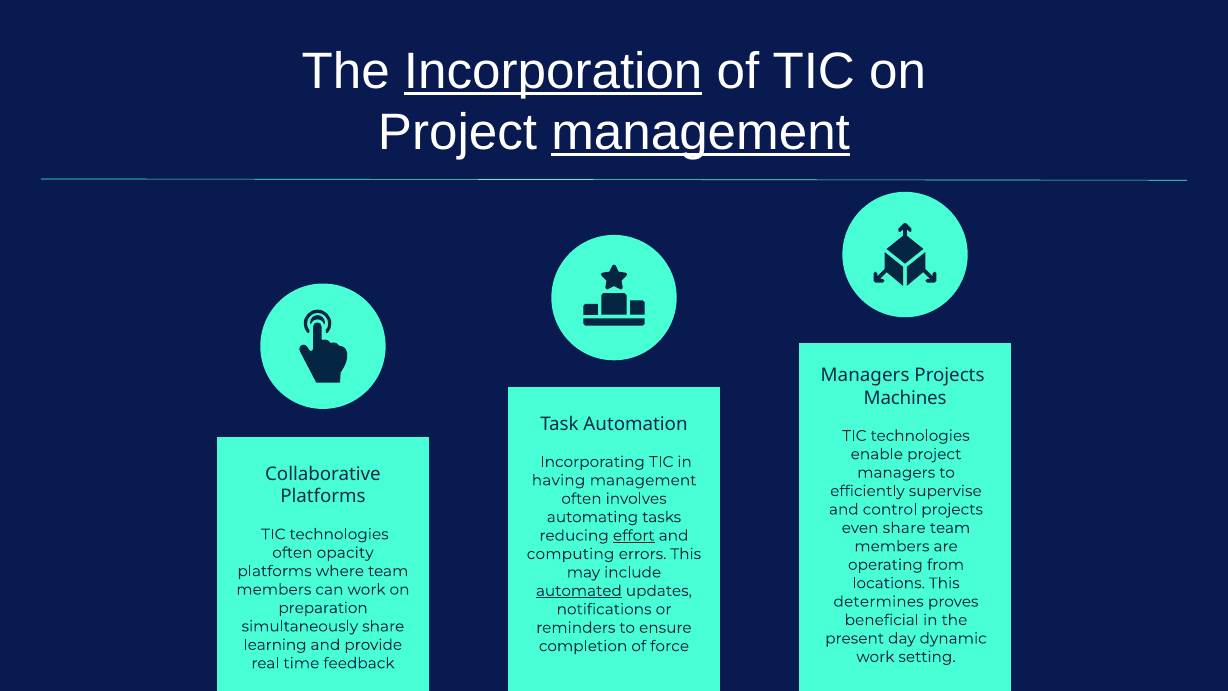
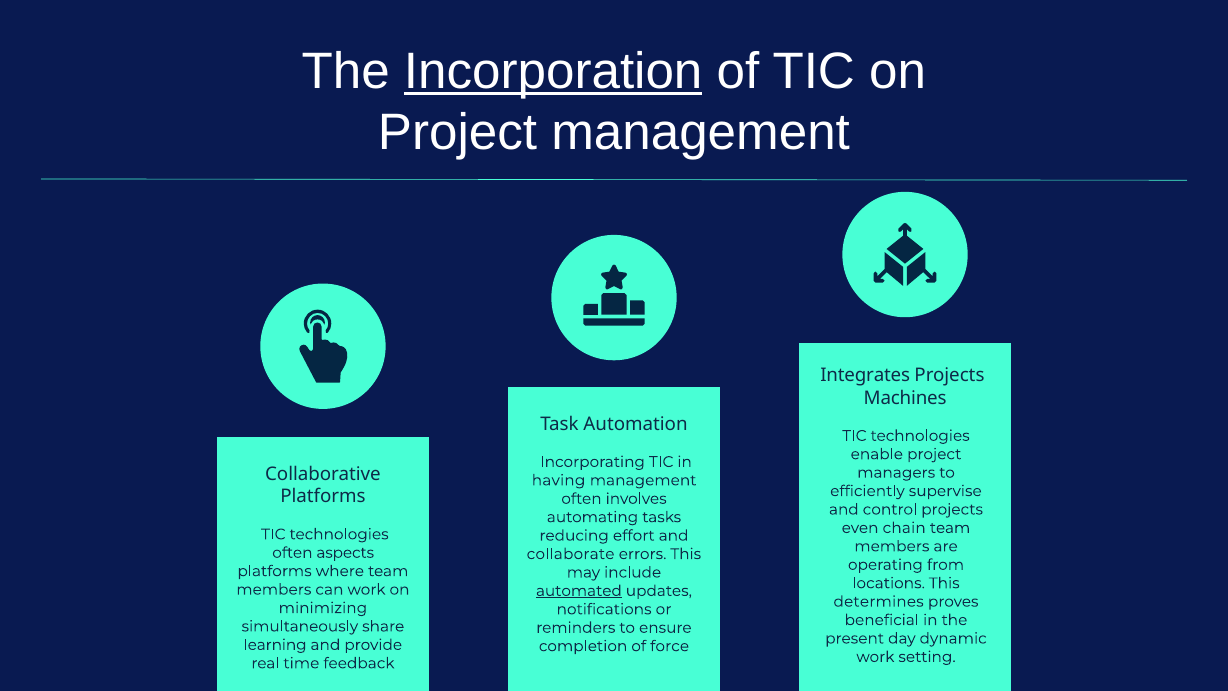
management underline: present -> none (701, 133)
Managers: Managers -> Integrates (865, 375)
even share: share -> chain (904, 528)
effort underline: present -> none (634, 535)
opacity: opacity -> aspects (345, 553)
computing: computing -> collaborate (571, 554)
preparation: preparation -> minimizing (323, 608)
